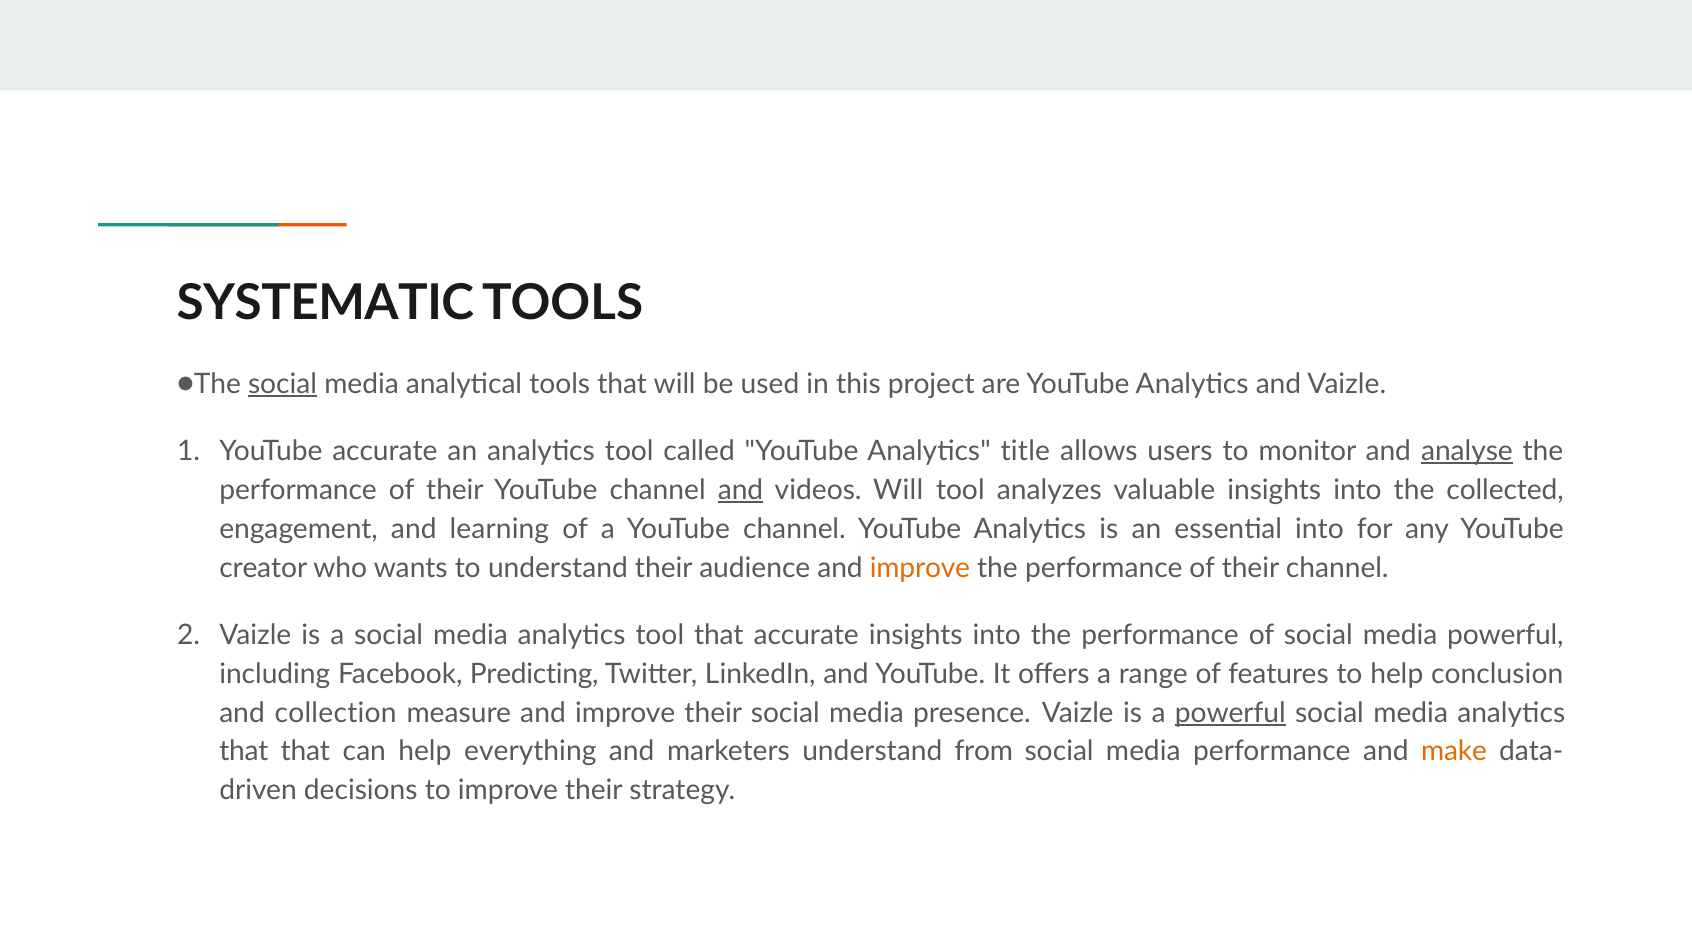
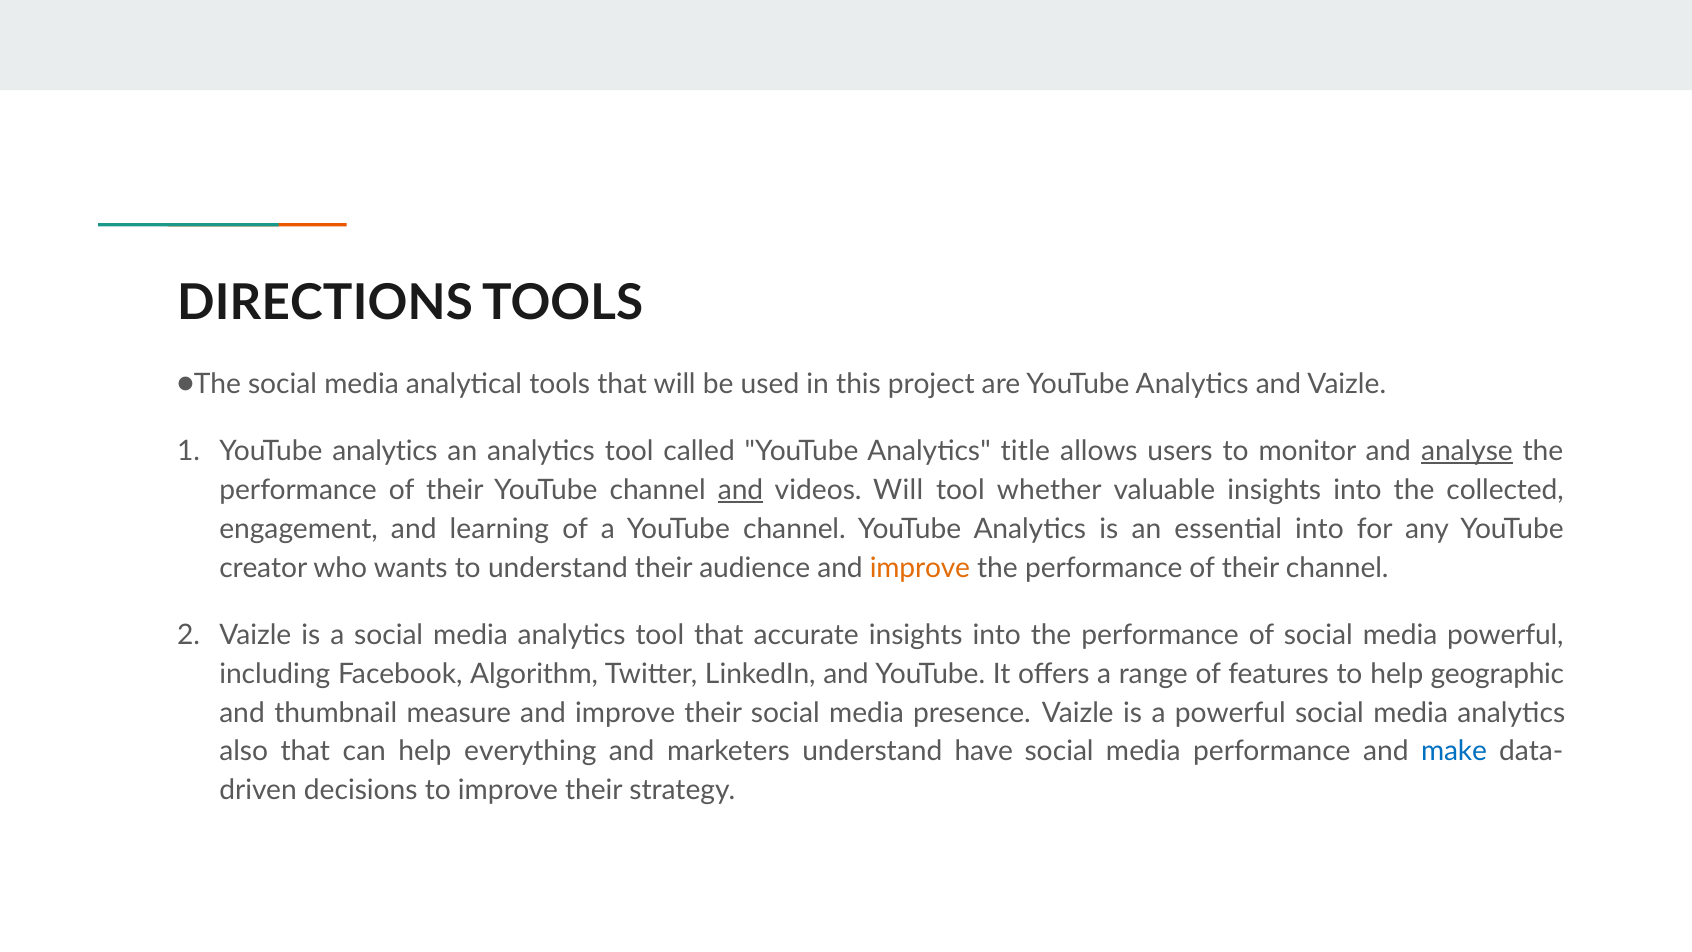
SYSTEMATIC: SYSTEMATIC -> DIRECTIONS (325, 303)
social underline: present -> none (282, 384)
accurate: accurate -> analytics (385, 451)
analyzes: analyzes -> whether (1049, 490)
Predicting: Predicting -> Algorithm (534, 674)
conclusion: conclusion -> geographic (1497, 674)
collection: collection -> thumbnail (336, 713)
powerful underline: present -> none (1230, 713)
that: that -> also (244, 752)
from: from -> have (984, 752)
make colour: orange -> blue (1454, 752)
